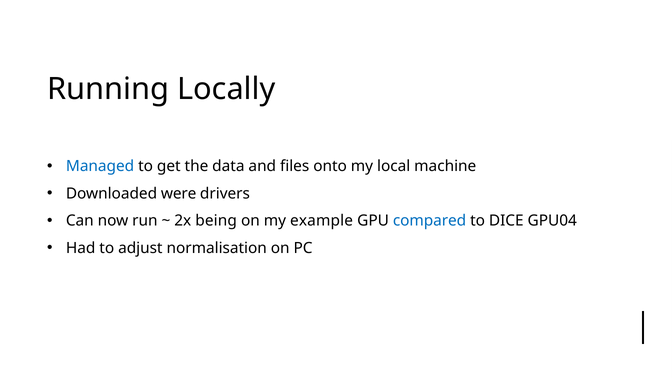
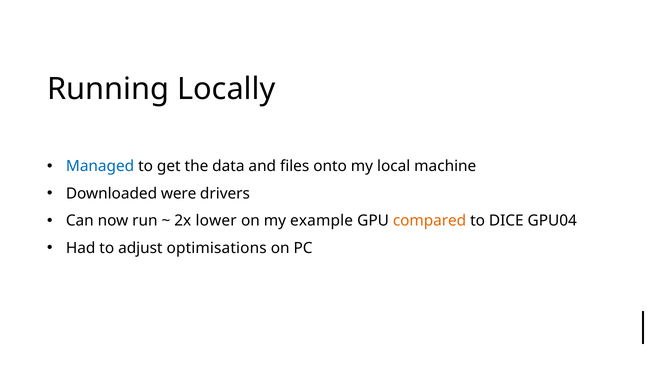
being: being -> lower (216, 221)
compared colour: blue -> orange (430, 221)
normalisation: normalisation -> optimisations (217, 248)
